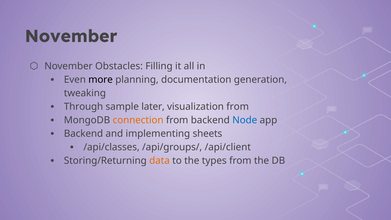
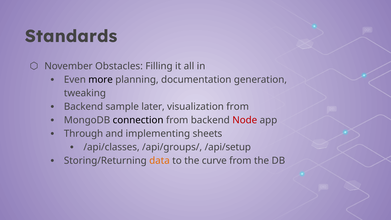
November: November -> Standards (71, 36)
Through: Through -> Backend (83, 107)
connection colour: orange -> black (138, 120)
Node colour: blue -> red (245, 120)
Backend: Backend -> Through (84, 134)
/api/client: /api/client -> /api/setup (228, 147)
types: types -> curve (214, 161)
